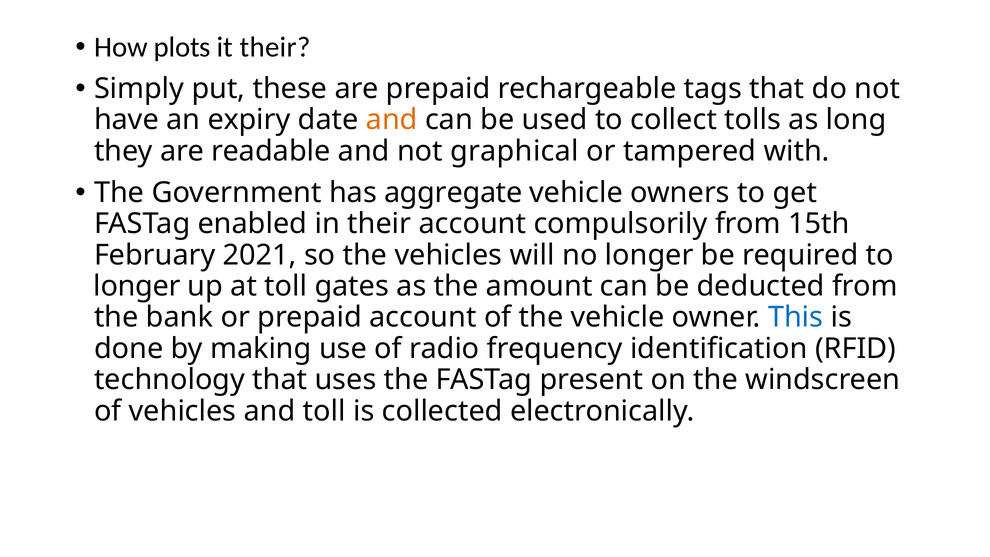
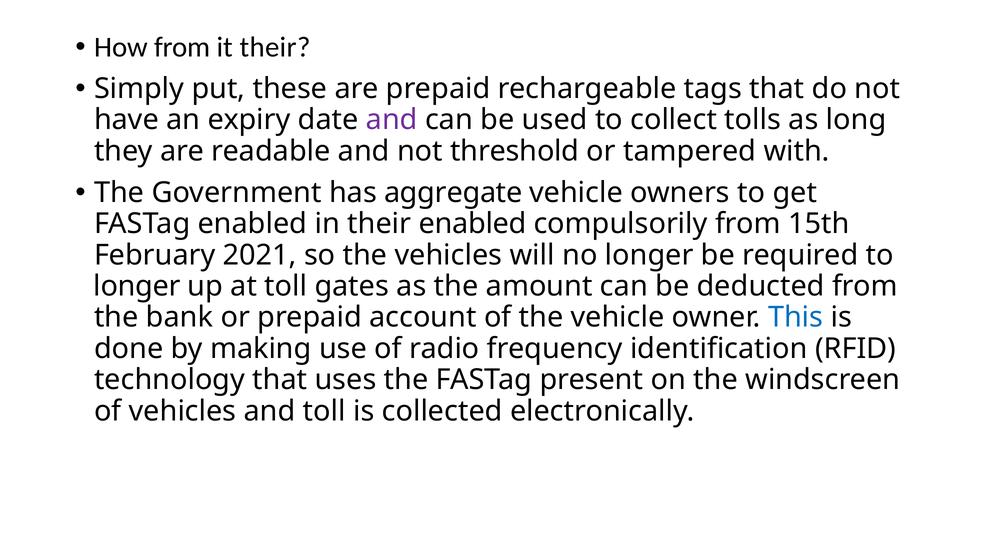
How plots: plots -> from (182, 47)
and colour: orange -> purple (392, 120)
graphical: graphical -> threshold (515, 151)
their account: account -> enabled (473, 224)
